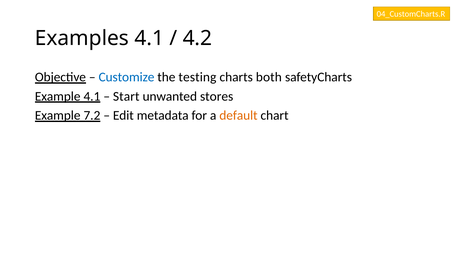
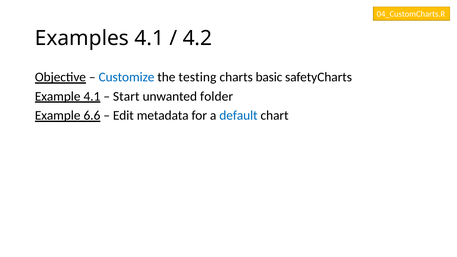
both: both -> basic (269, 77)
stores: stores -> folder (217, 96)
7.2: 7.2 -> 6.6 (92, 116)
default colour: orange -> blue (238, 116)
